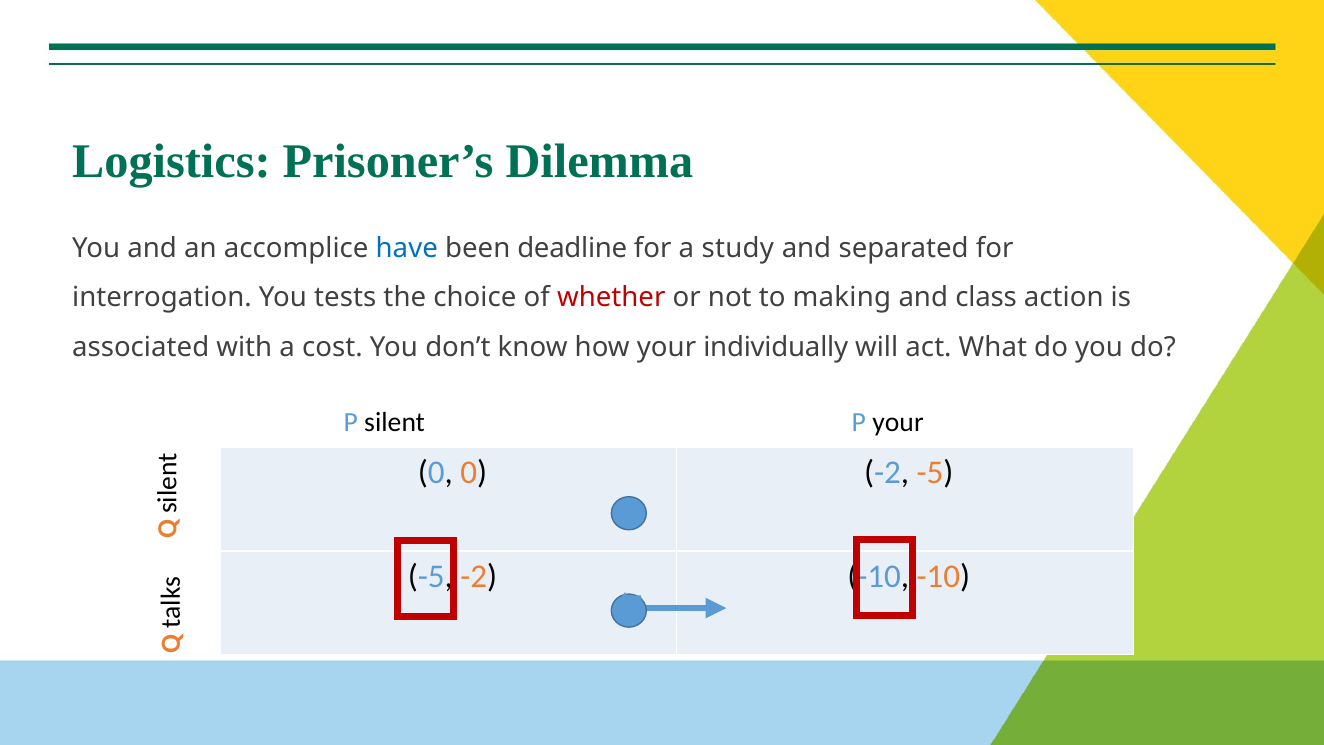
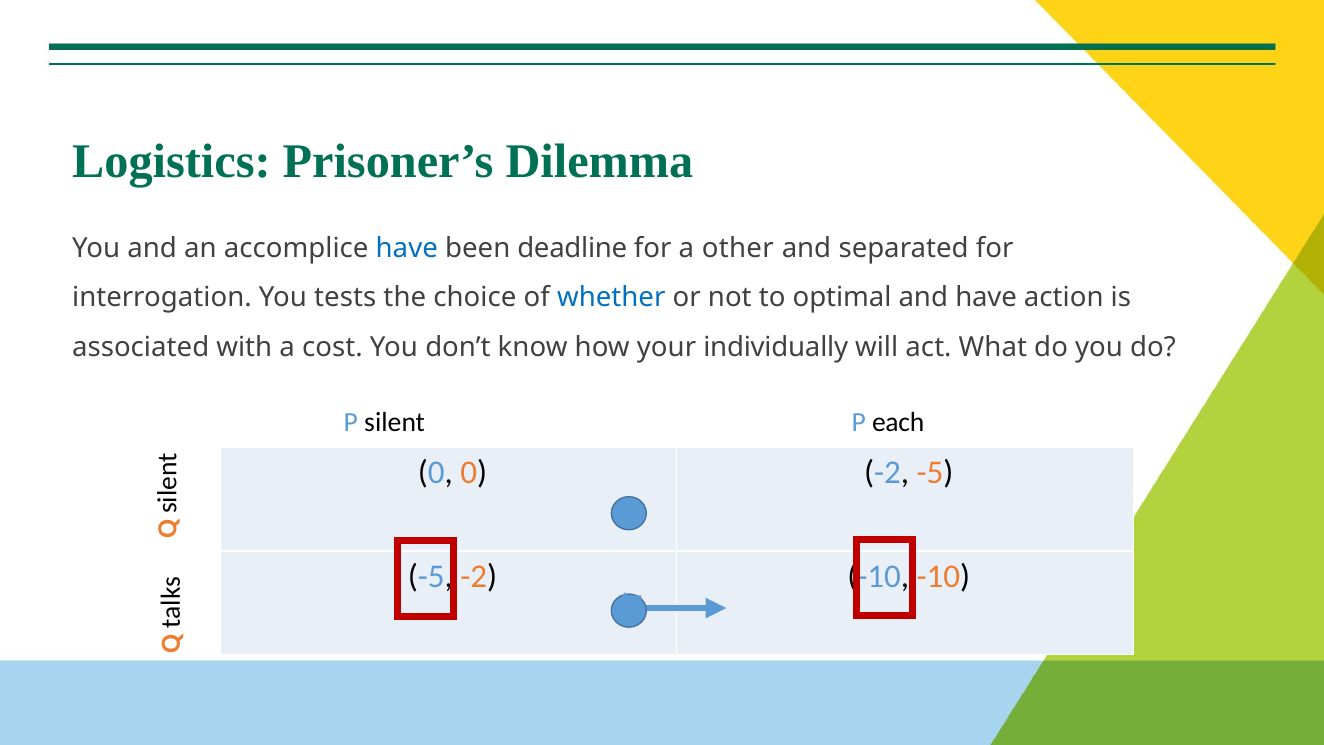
study: study -> other (738, 248)
whether colour: red -> blue (611, 298)
making: making -> optimal (842, 298)
and class: class -> have (986, 298)
P your: your -> each (898, 423)
